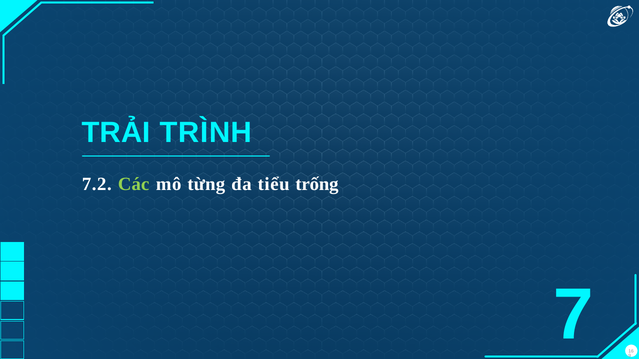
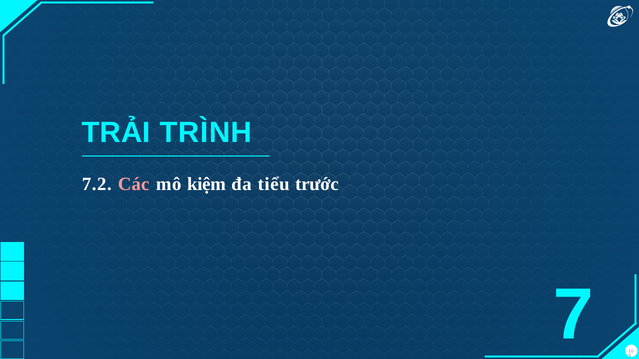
Các colour: light green -> pink (134, 184)
từng: từng -> kiệm (206, 184)
trống: trống -> trước (317, 184)
